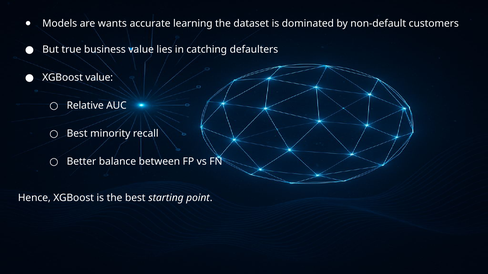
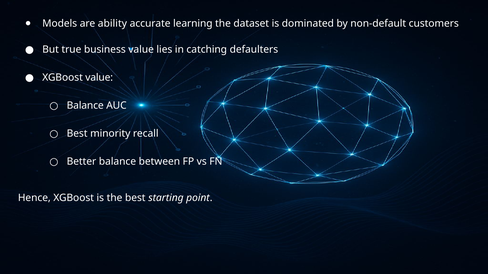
wants: wants -> ability (112, 23)
Relative: Relative -> Balance (85, 106)
